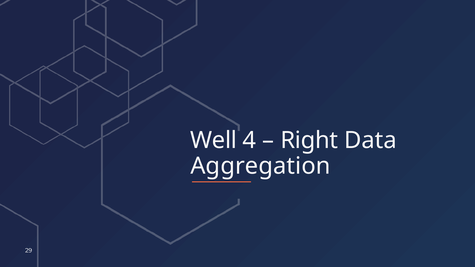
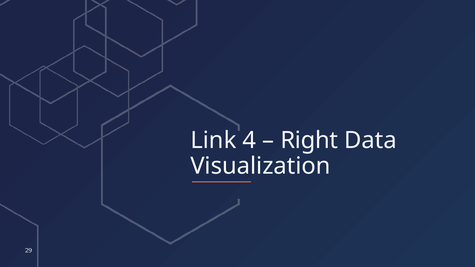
Well: Well -> Link (213, 141)
Aggregation: Aggregation -> Visualization (261, 166)
